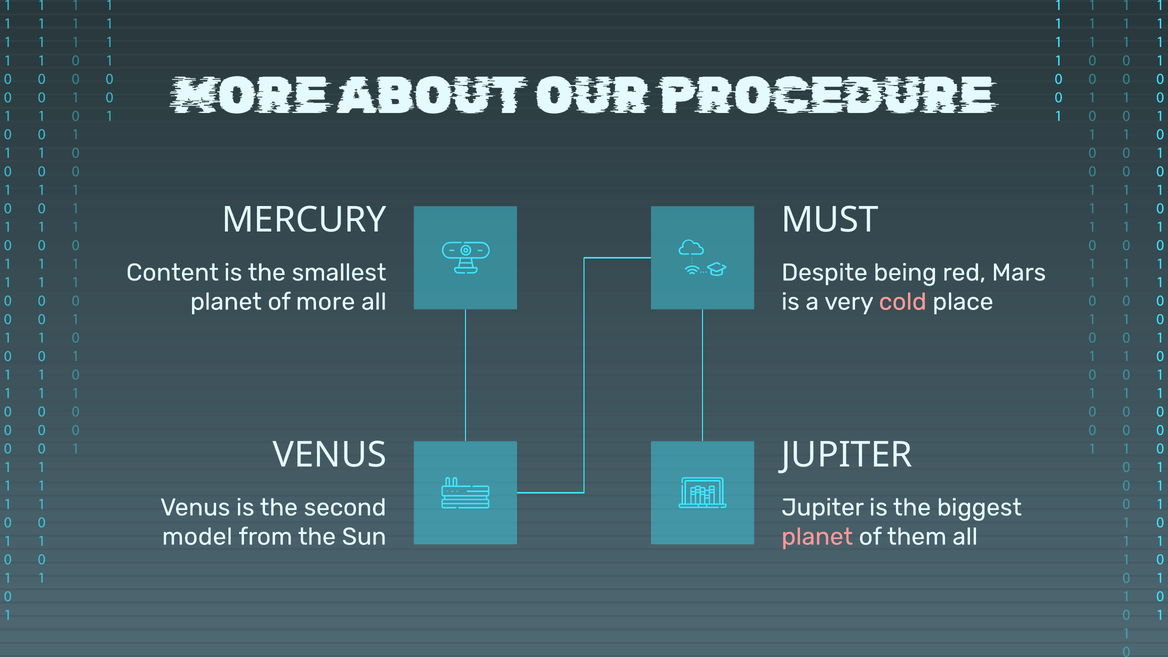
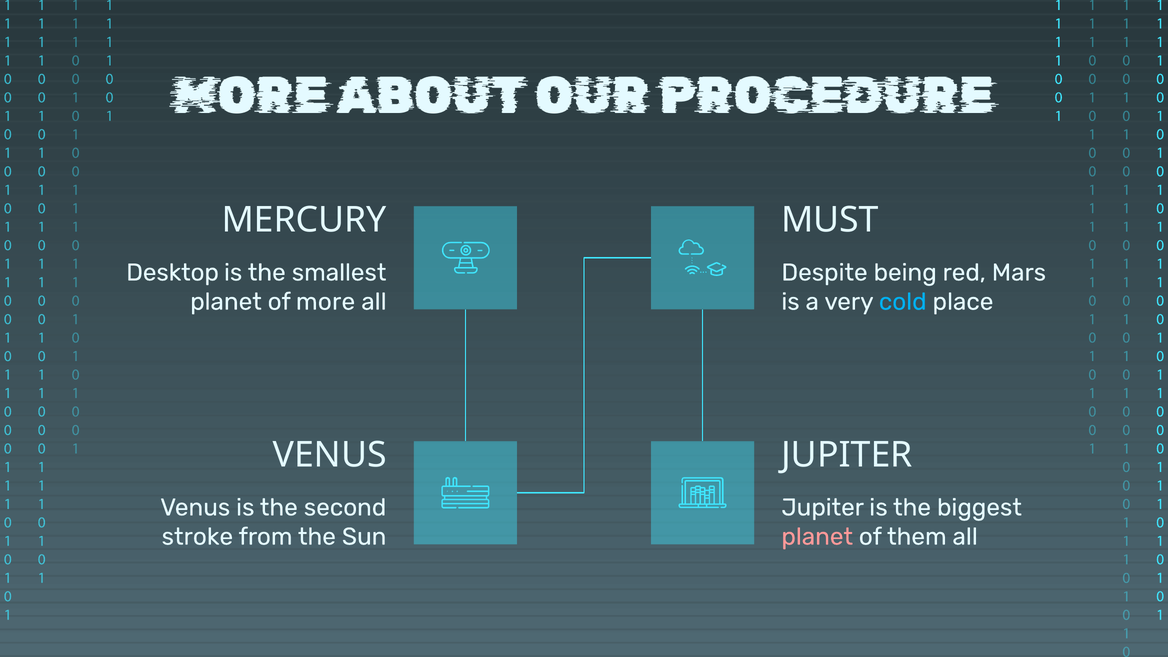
Content: Content -> Desktop (173, 273)
cold colour: pink -> light blue (903, 302)
model: model -> stroke (197, 537)
